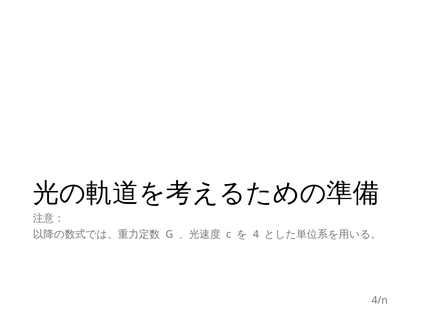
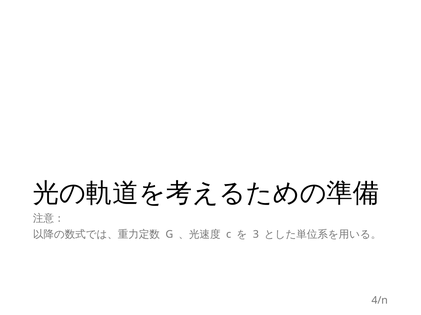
4: 4 -> 3 (256, 235)
